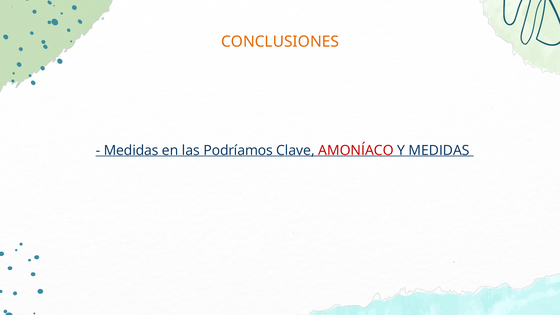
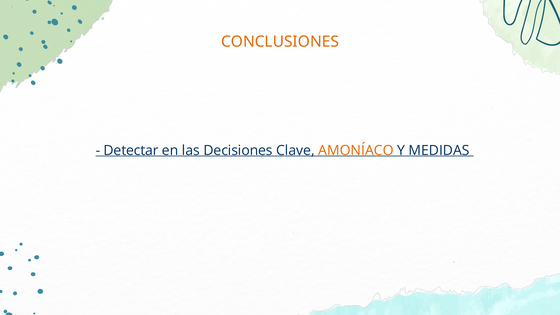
Medidas: Medidas -> Detectar (131, 151)
Podríamos: Podríamos -> Decisiones (238, 151)
AMONÍACO colour: red -> orange (356, 151)
